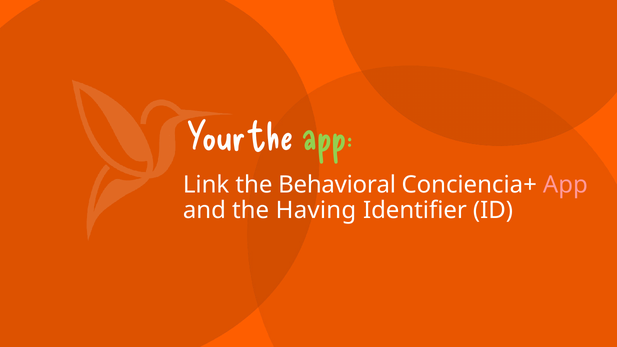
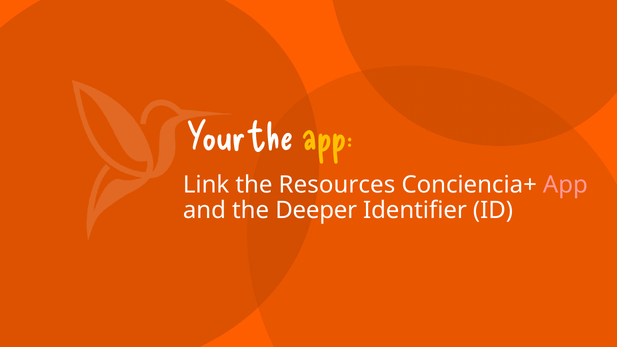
app colour: light green -> yellow (327, 137)
Behavioral: Behavioral -> Resources (337, 185)
Having: Having -> Deeper (316, 211)
